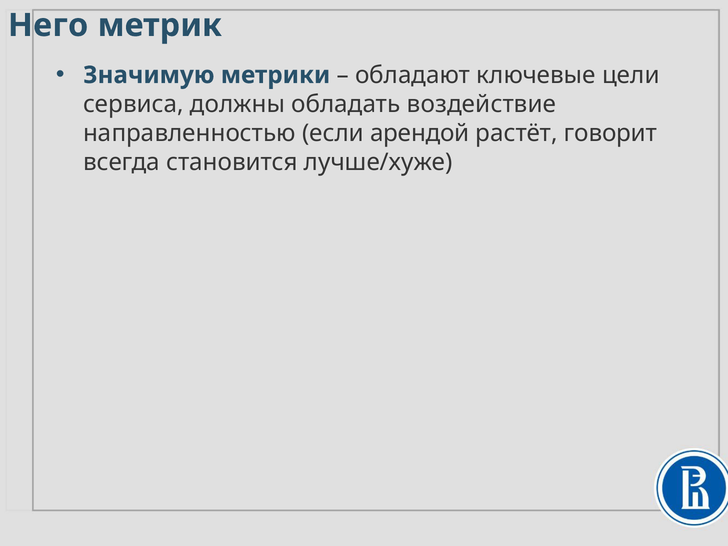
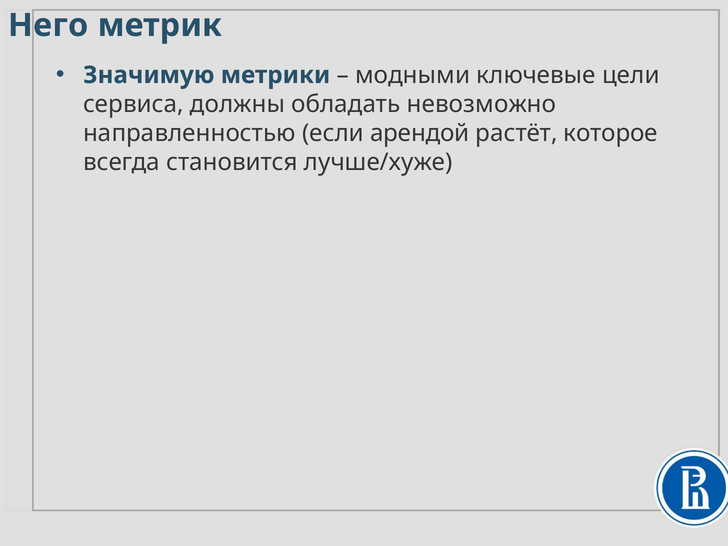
обладают: обладают -> модными (413, 75)
воздействие: воздействие -> невозможно (482, 104)
говорит: говорит -> которое (611, 133)
